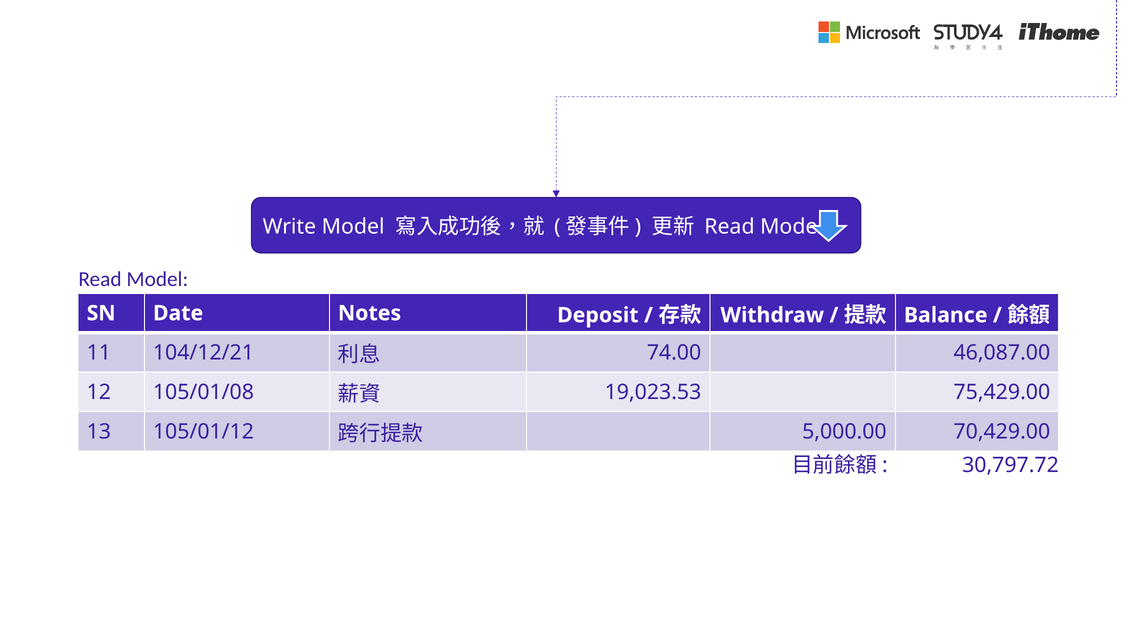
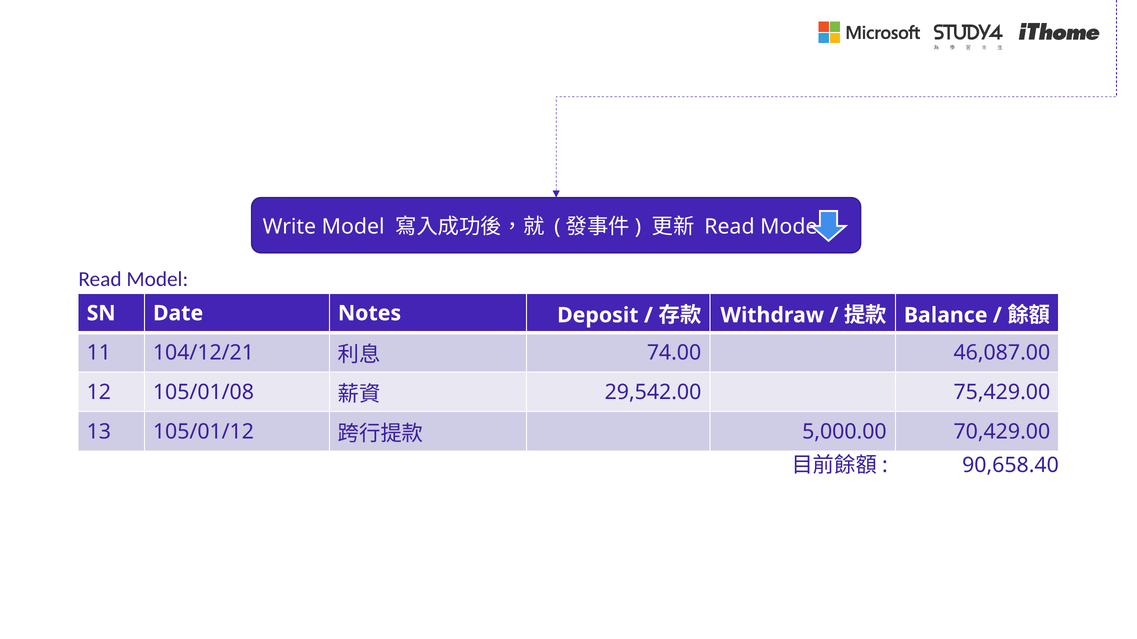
19,023.53: 19,023.53 -> 29,542.00 (653, 392)
30,797.72: 30,797.72 -> 90,658.40 (1011, 466)
